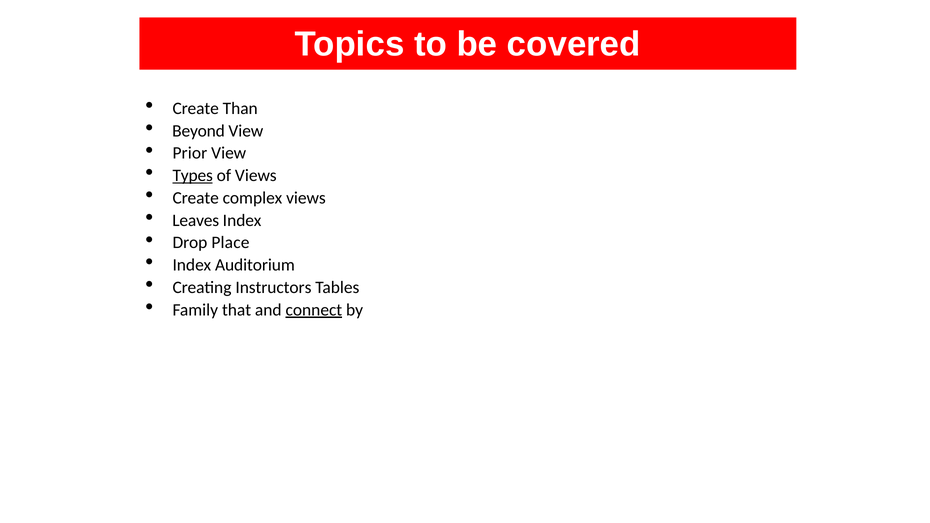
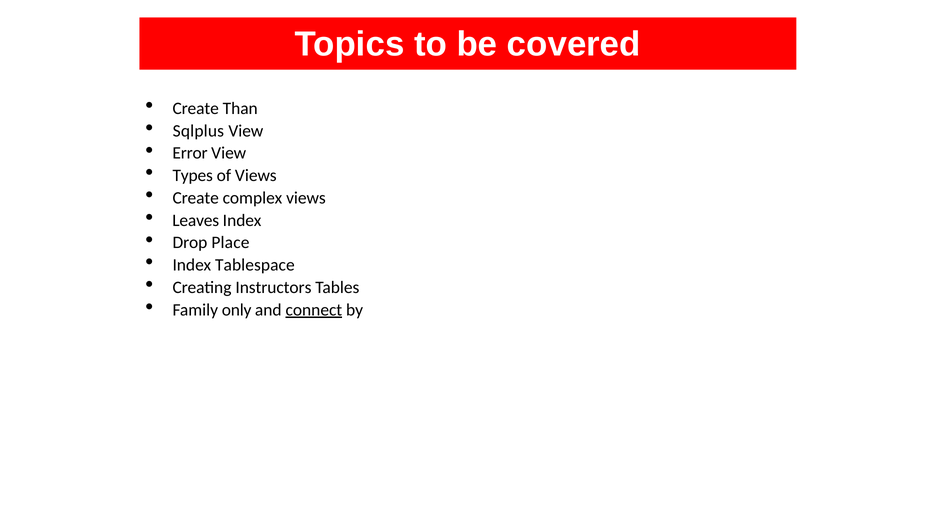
Beyond: Beyond -> Sqlplus (198, 131)
Prior: Prior -> Error (190, 153)
Types underline: present -> none (193, 176)
Auditorium: Auditorium -> Tablespace (255, 265)
that: that -> only (237, 310)
